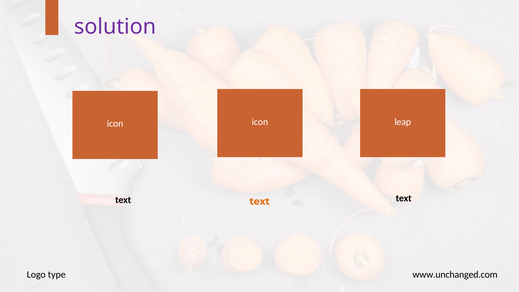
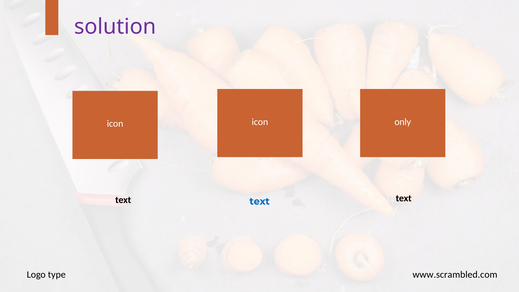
leap: leap -> only (403, 122)
text colour: orange -> blue (260, 201)
www.unchanged.com: www.unchanged.com -> www.scrambled.com (455, 274)
